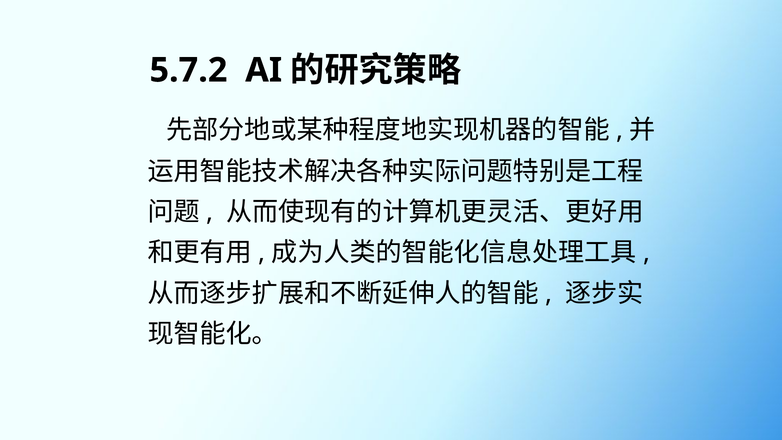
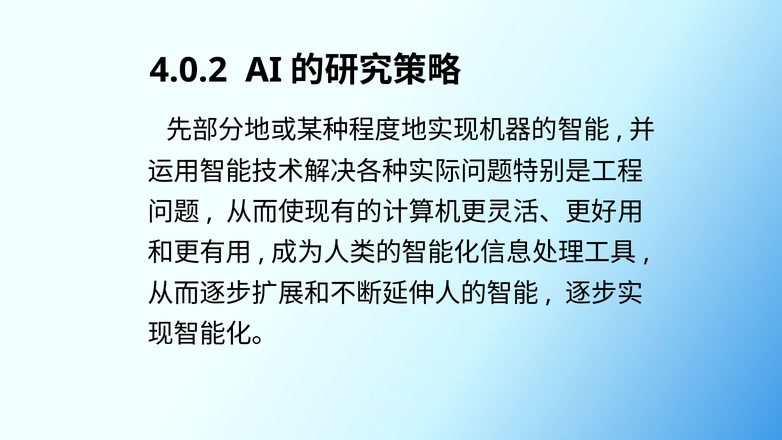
5.7.2: 5.7.2 -> 4.0.2 (188, 70)
